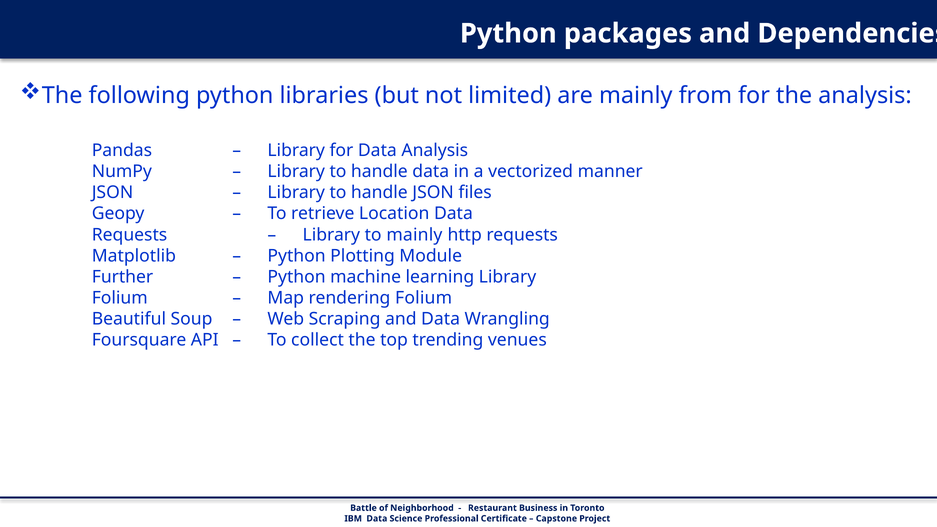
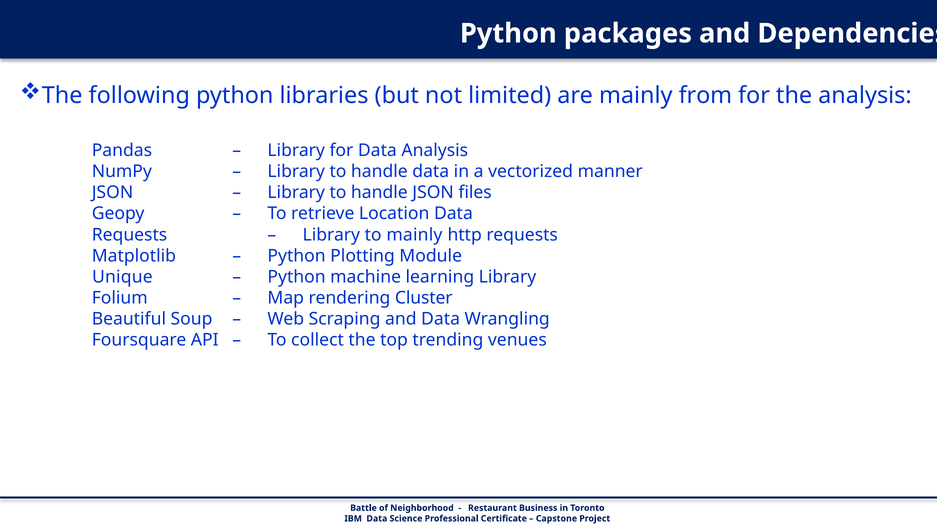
Further: Further -> Unique (122, 277)
rendering Folium: Folium -> Cluster (424, 298)
